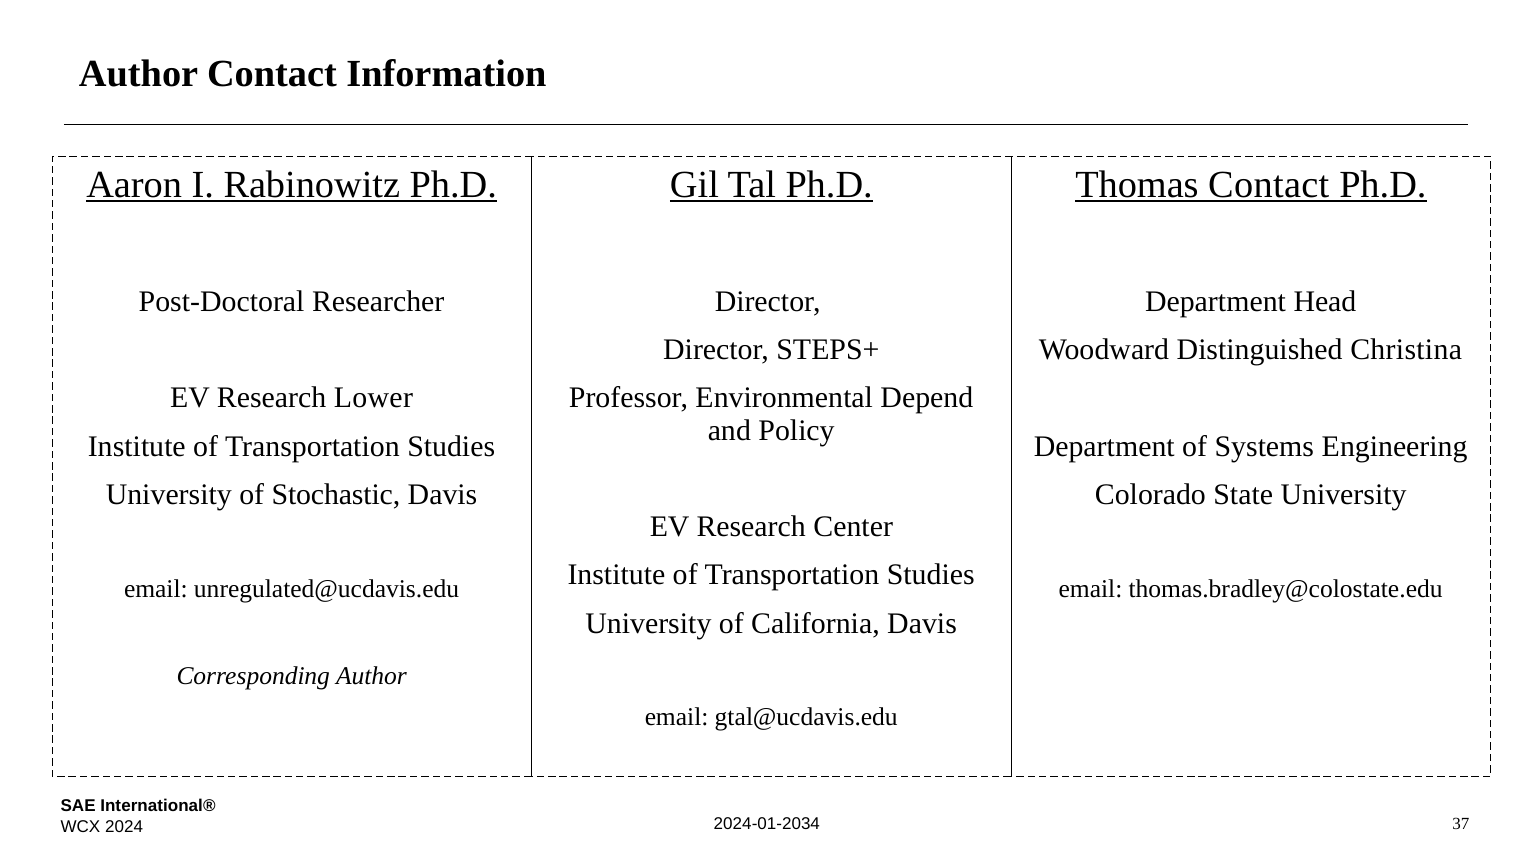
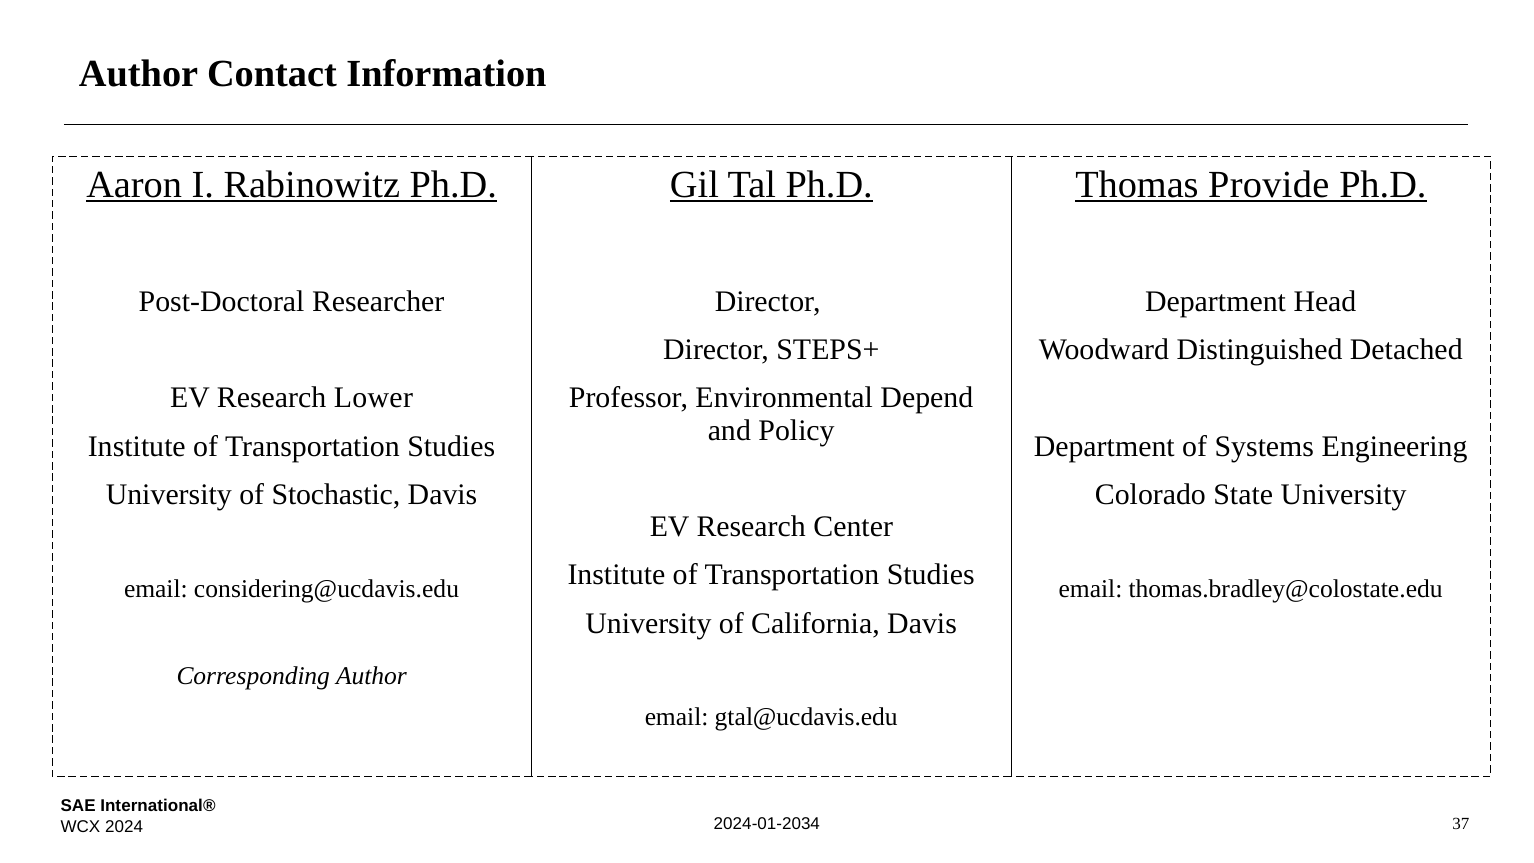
Thomas Contact: Contact -> Provide (1269, 184)
Christina: Christina -> Detached (1406, 350)
unregulated@ucdavis.edu: unregulated@ucdavis.edu -> considering@ucdavis.edu (327, 589)
